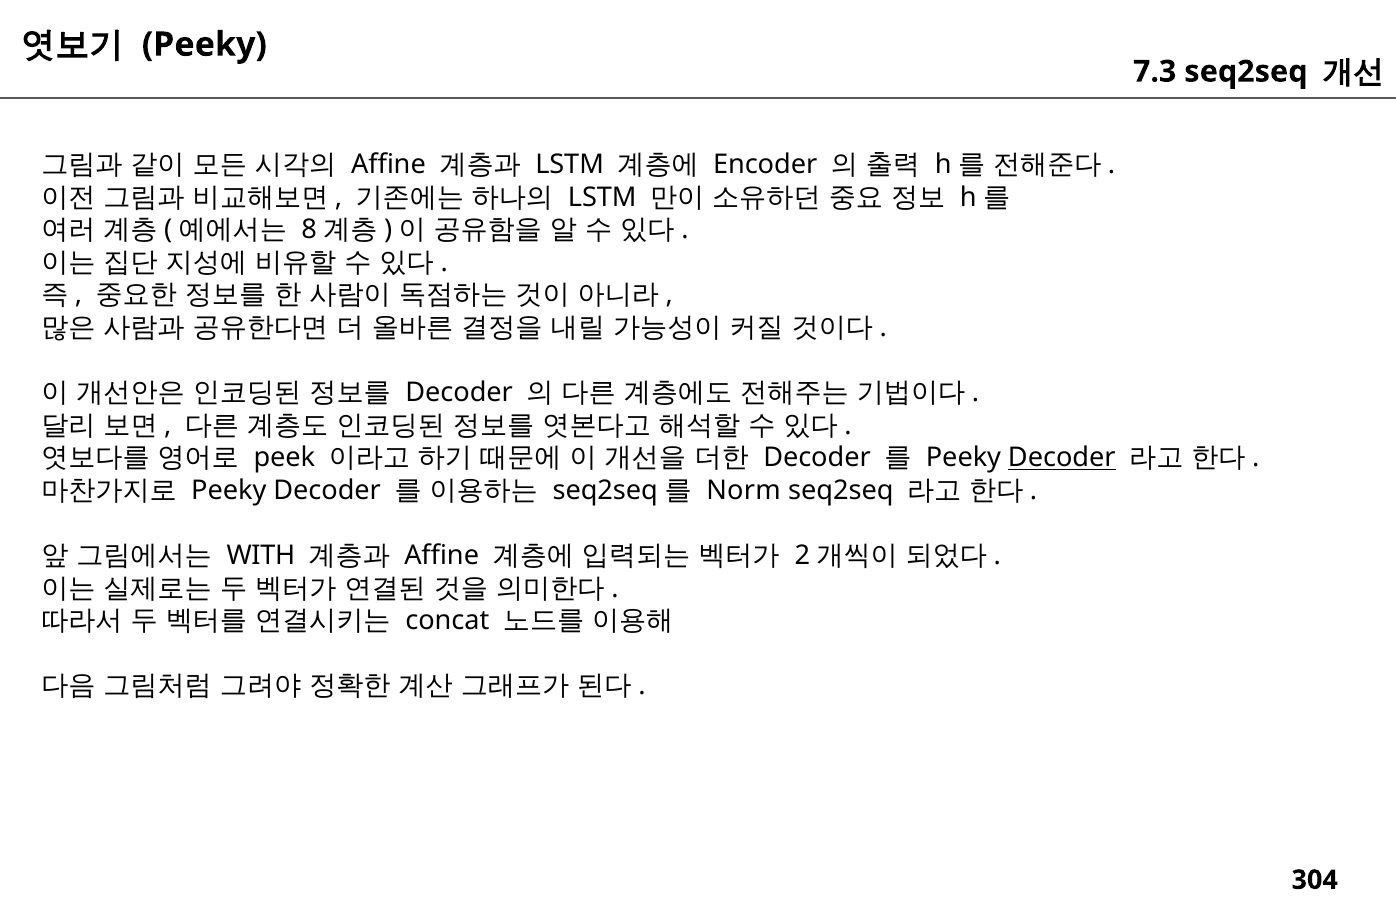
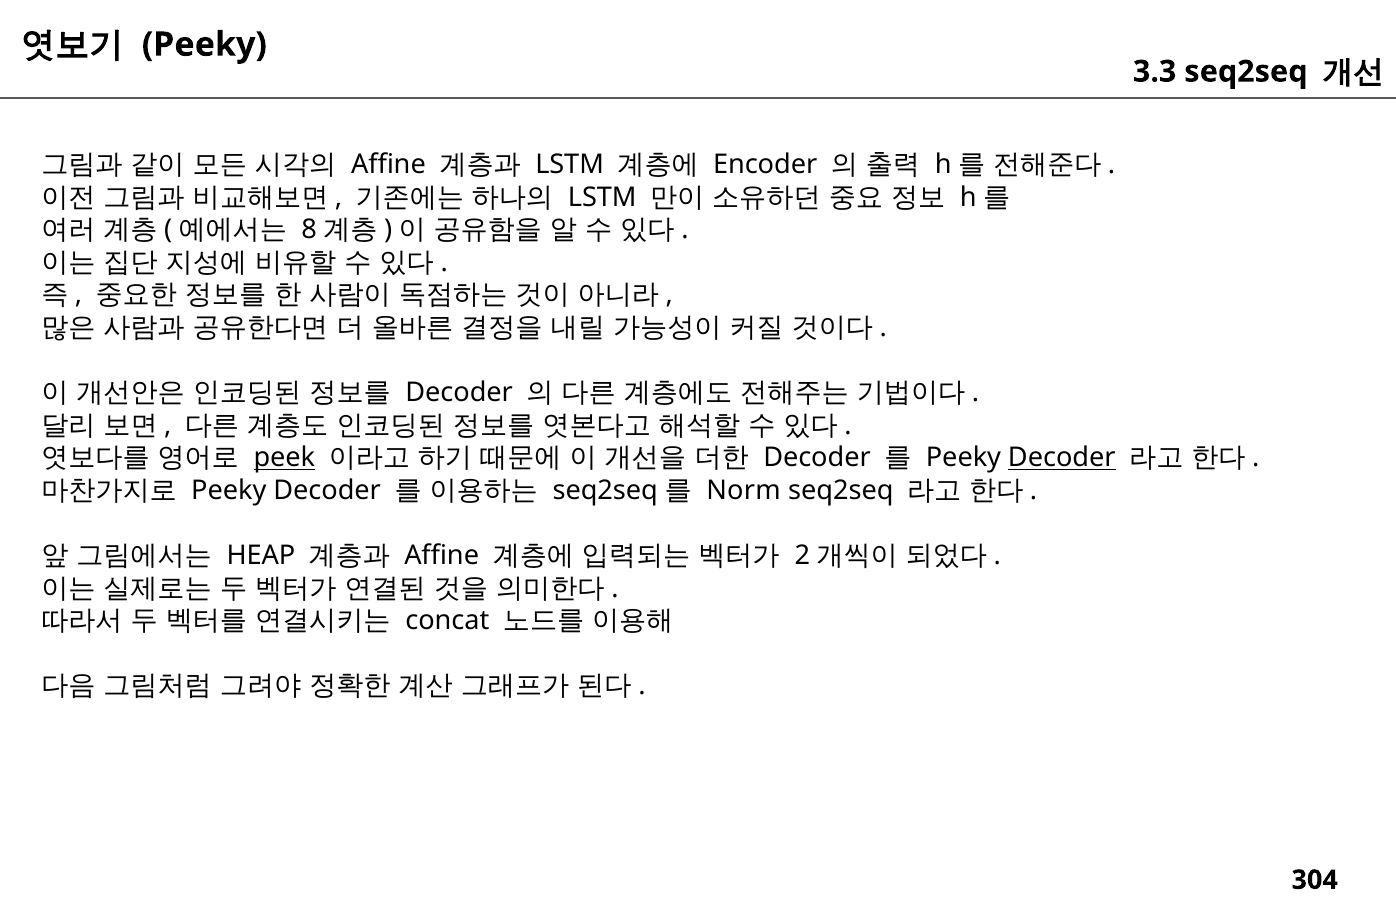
7.3: 7.3 -> 3.3 (1155, 72)
peek underline: none -> present (284, 458)
WITH: WITH -> HEAP (261, 556)
